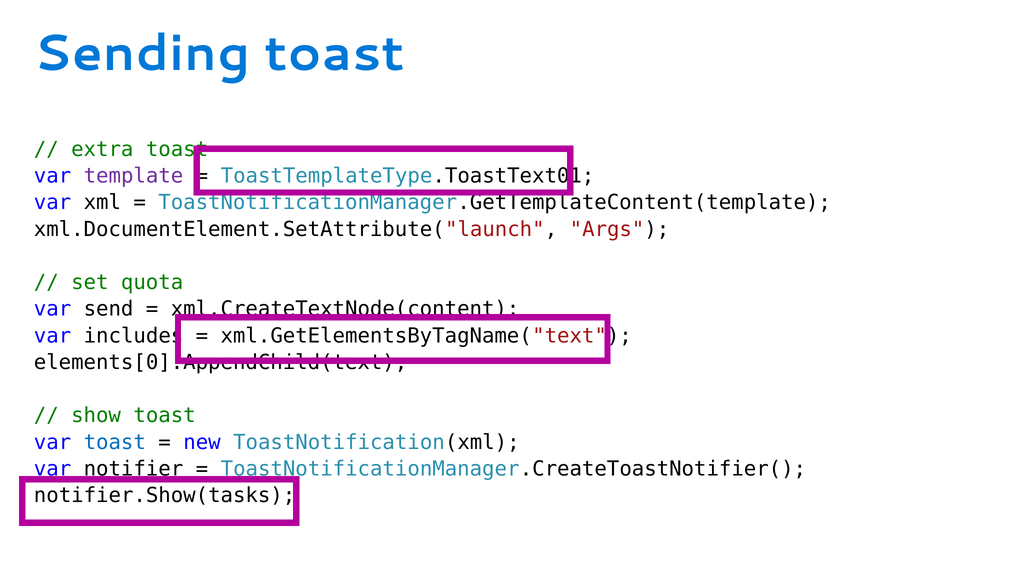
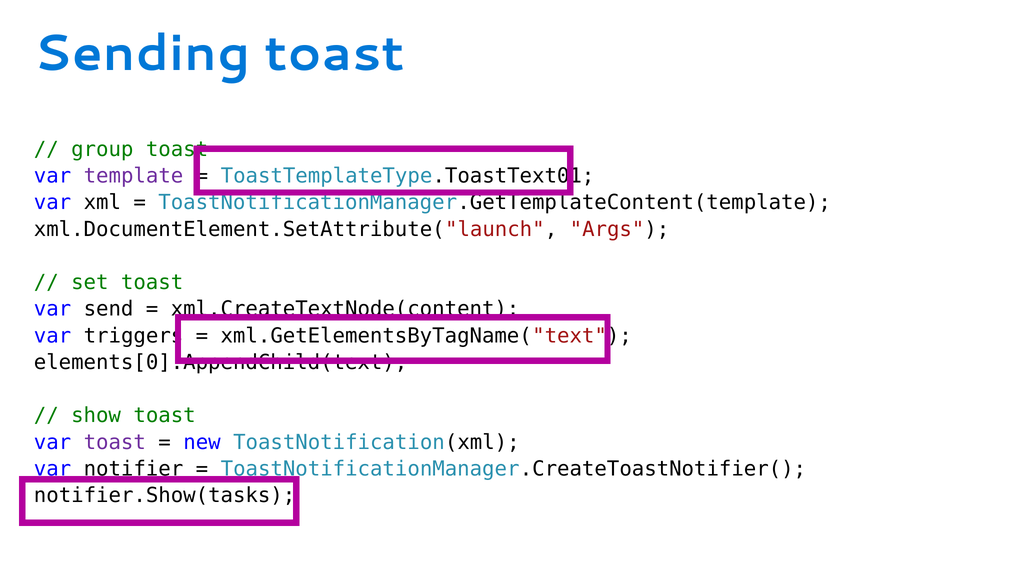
extra: extra -> group (102, 149)
set quota: quota -> toast (152, 282)
includes: includes -> triggers (133, 335)
toast colour: blue -> purple (115, 442)
